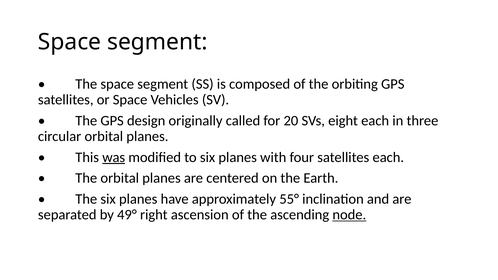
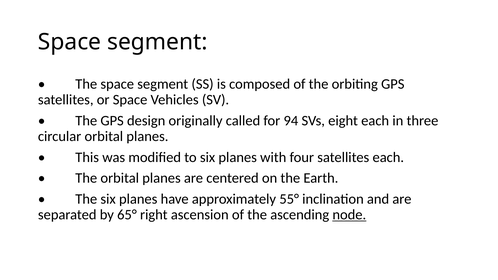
20: 20 -> 94 (291, 121)
was underline: present -> none (114, 157)
49°: 49° -> 65° (127, 215)
